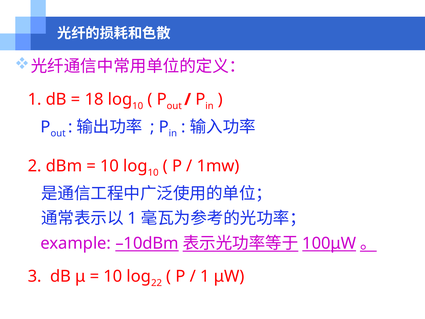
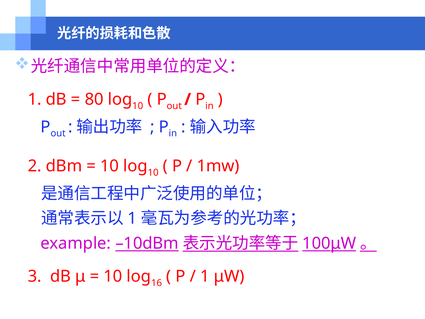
18: 18 -> 80 (94, 99)
22: 22 -> 16 (157, 283)
